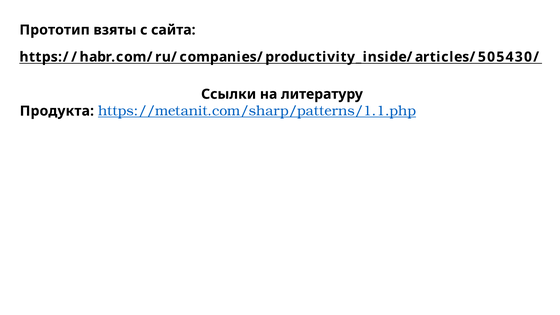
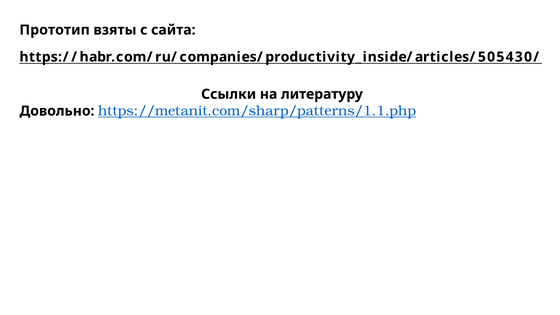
Продукта: Продукта -> Довольно (57, 111)
